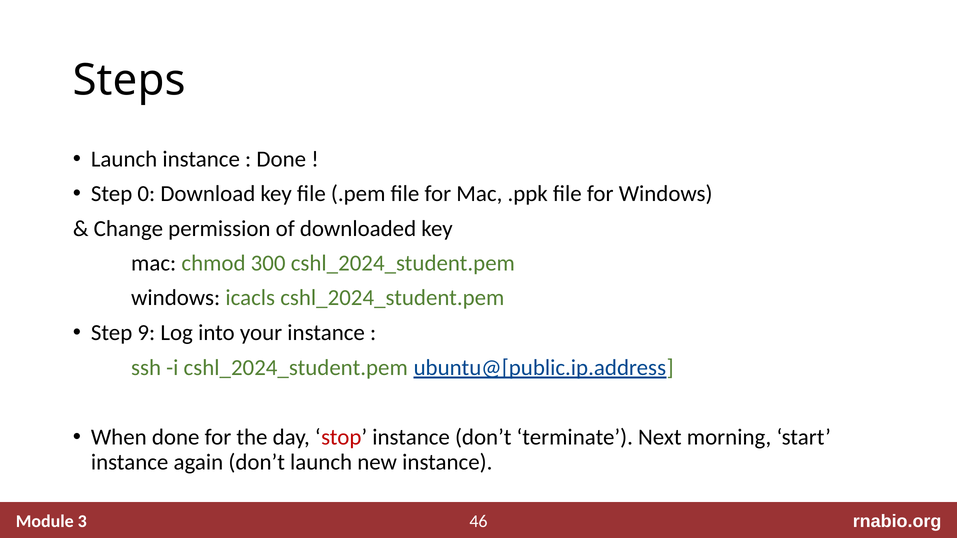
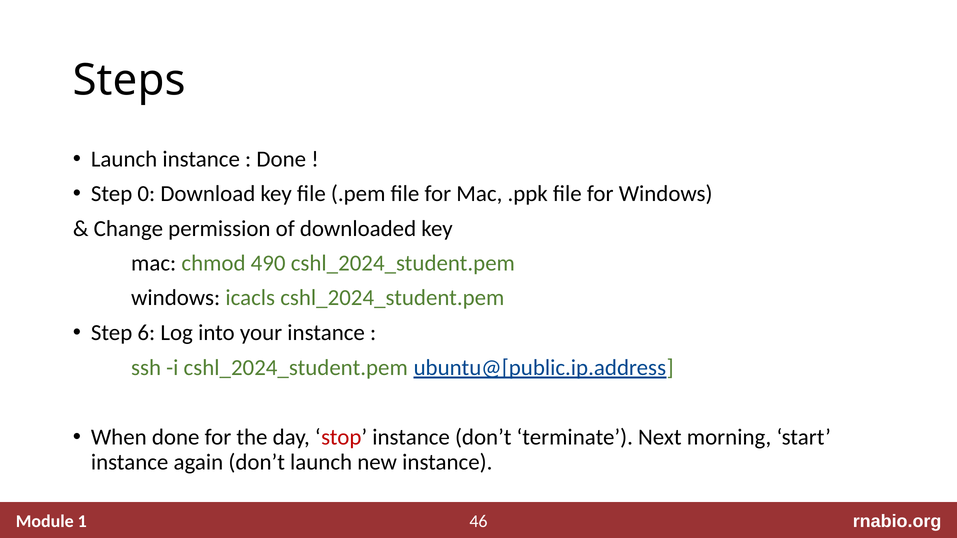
300: 300 -> 490 (268, 263)
9: 9 -> 6 (146, 333)
3: 3 -> 1 (82, 522)
